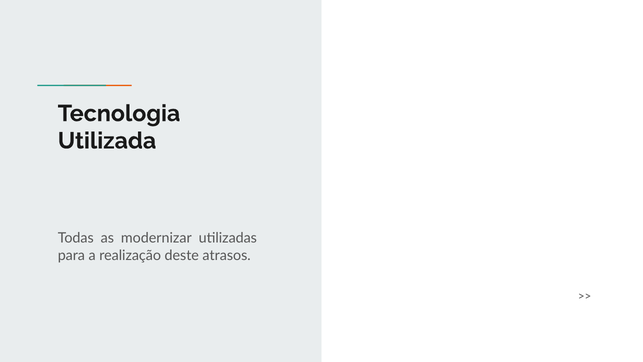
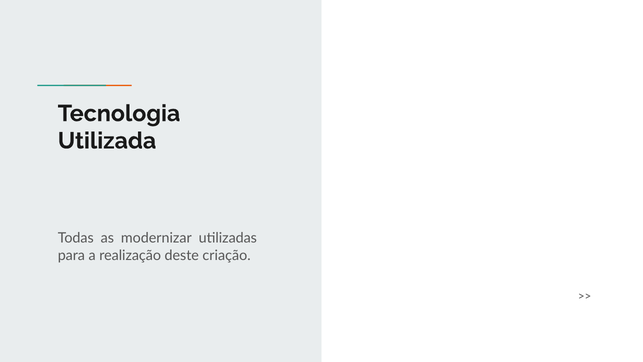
atrasos: atrasos -> criação (227, 255)
